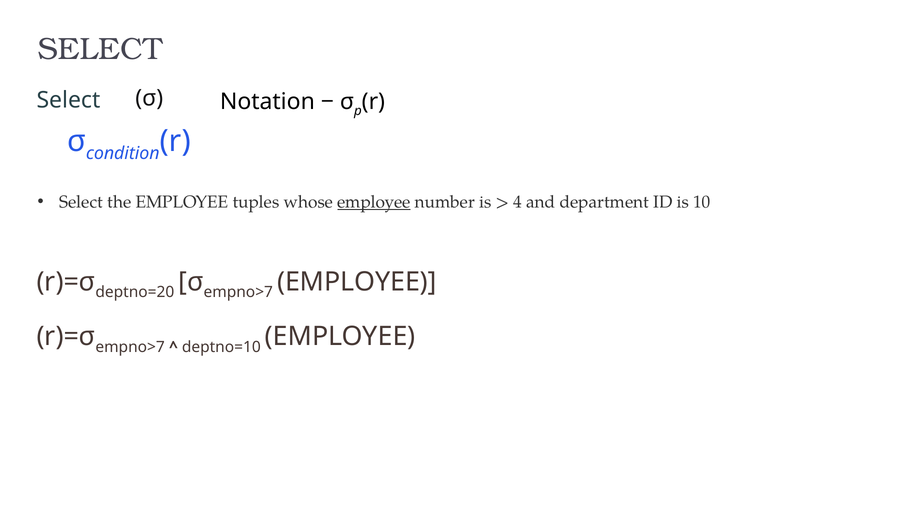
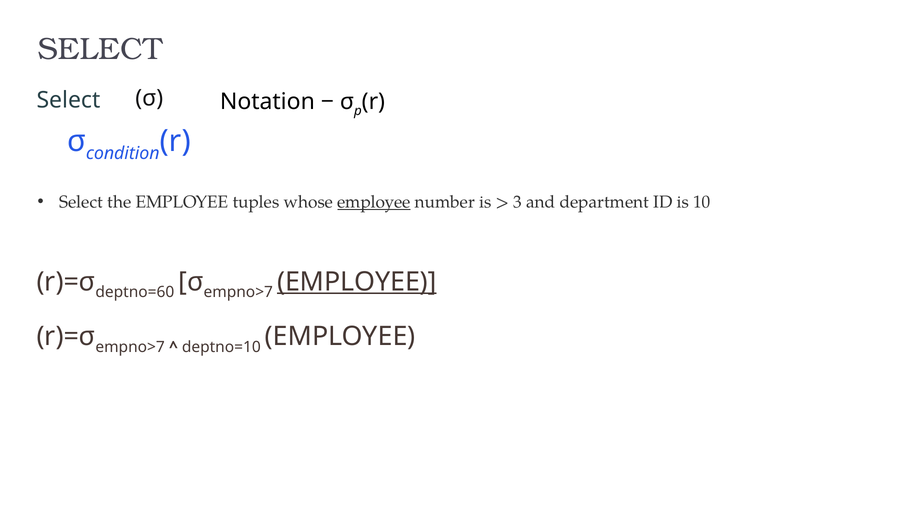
4: 4 -> 3 (518, 202)
deptno=20: deptno=20 -> deptno=60 (135, 292)
EMPLOYEE underline: none -> present (357, 282)
